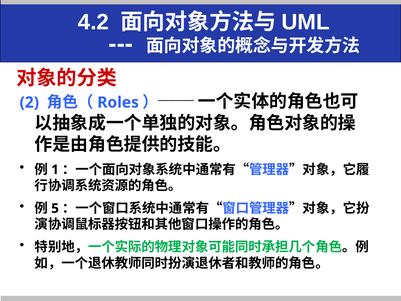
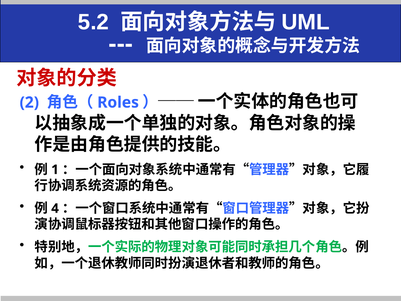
4.2: 4.2 -> 5.2 (93, 22)
5: 5 -> 4 (55, 208)
